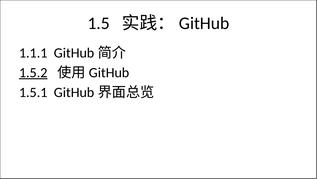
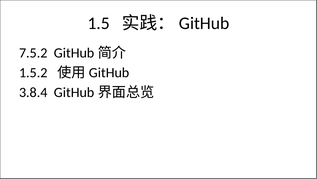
1.1.1: 1.1.1 -> 7.5.2 (33, 53)
1.5.2 underline: present -> none (33, 72)
1.5.1: 1.5.1 -> 3.8.4 (33, 92)
